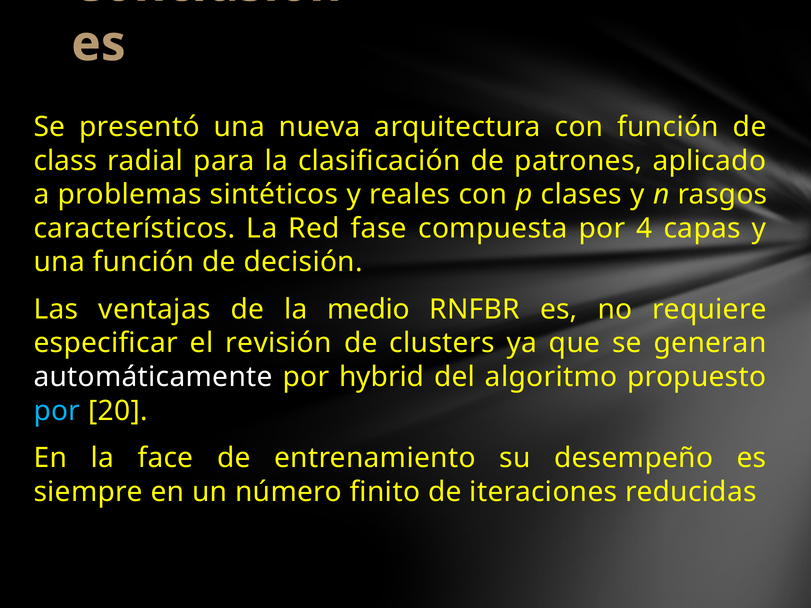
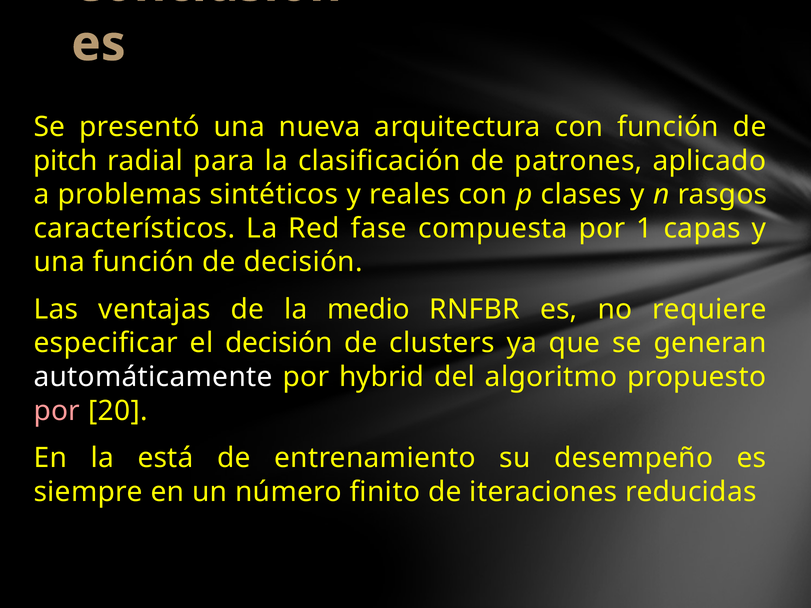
class: class -> pitch (65, 161)
4: 4 -> 1 (644, 228)
el revisión: revisión -> decisión (279, 343)
por colour: light blue -> pink (57, 411)
face: face -> está (165, 458)
